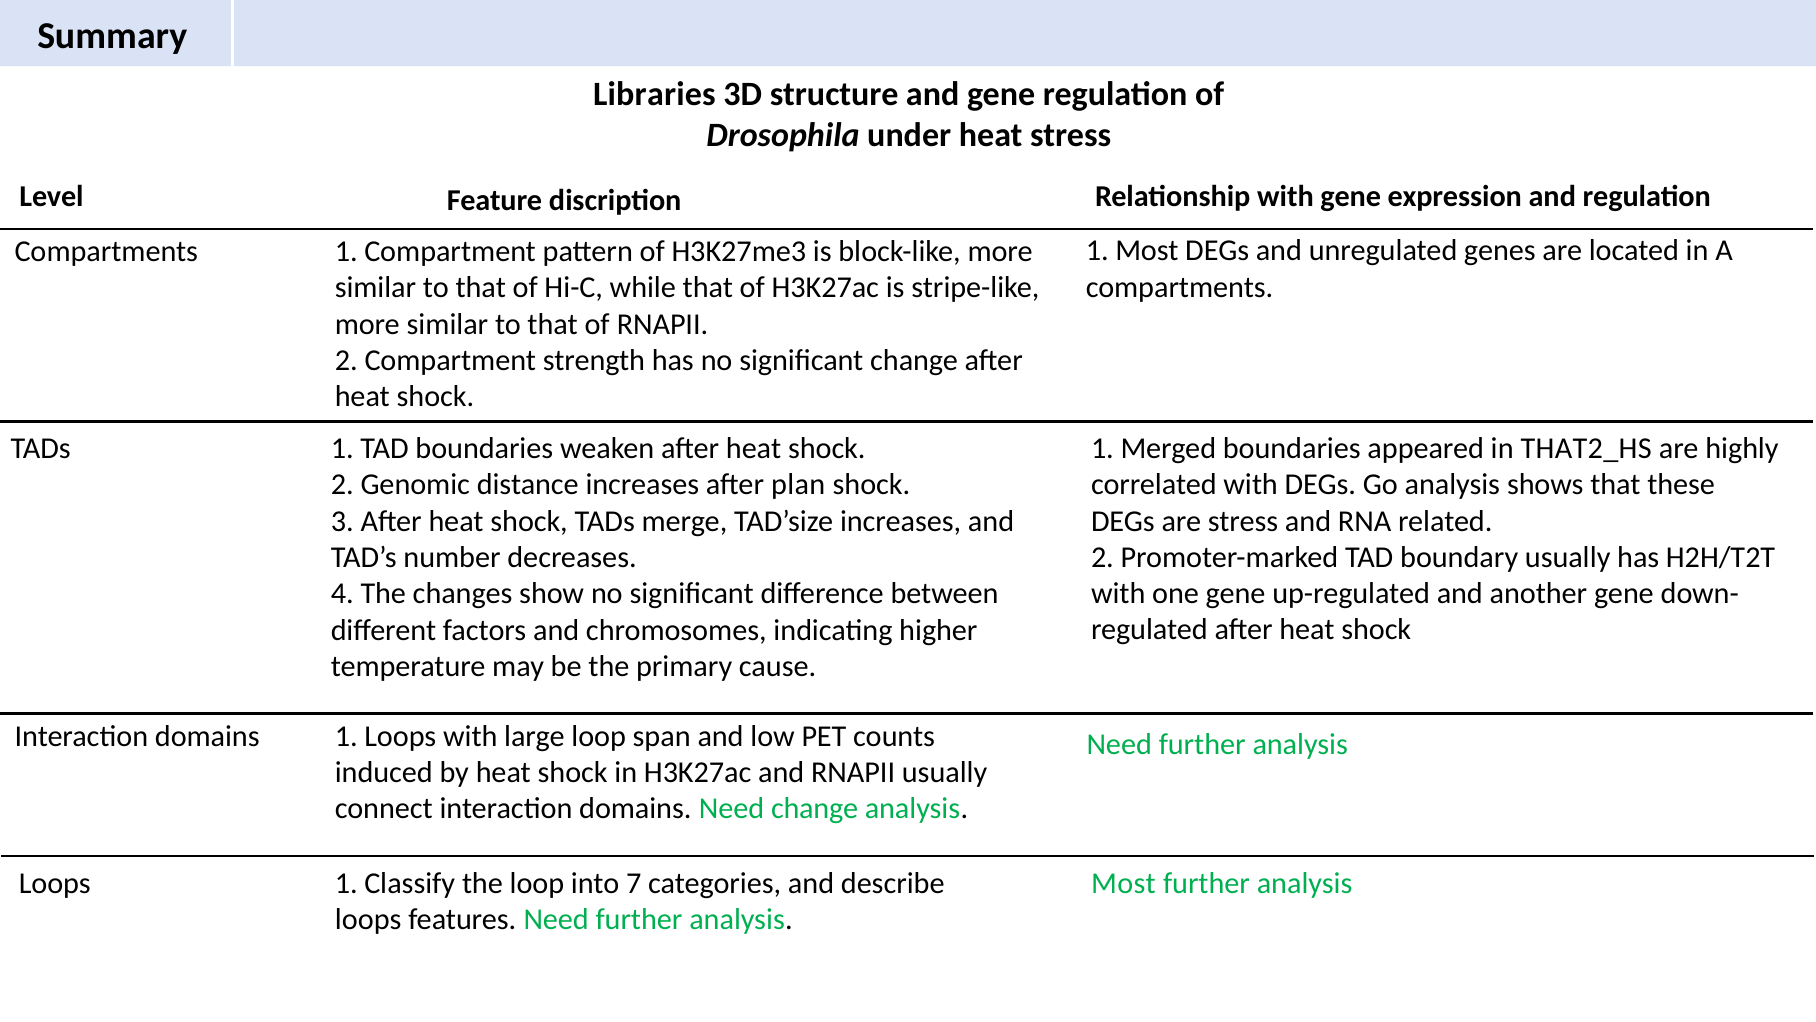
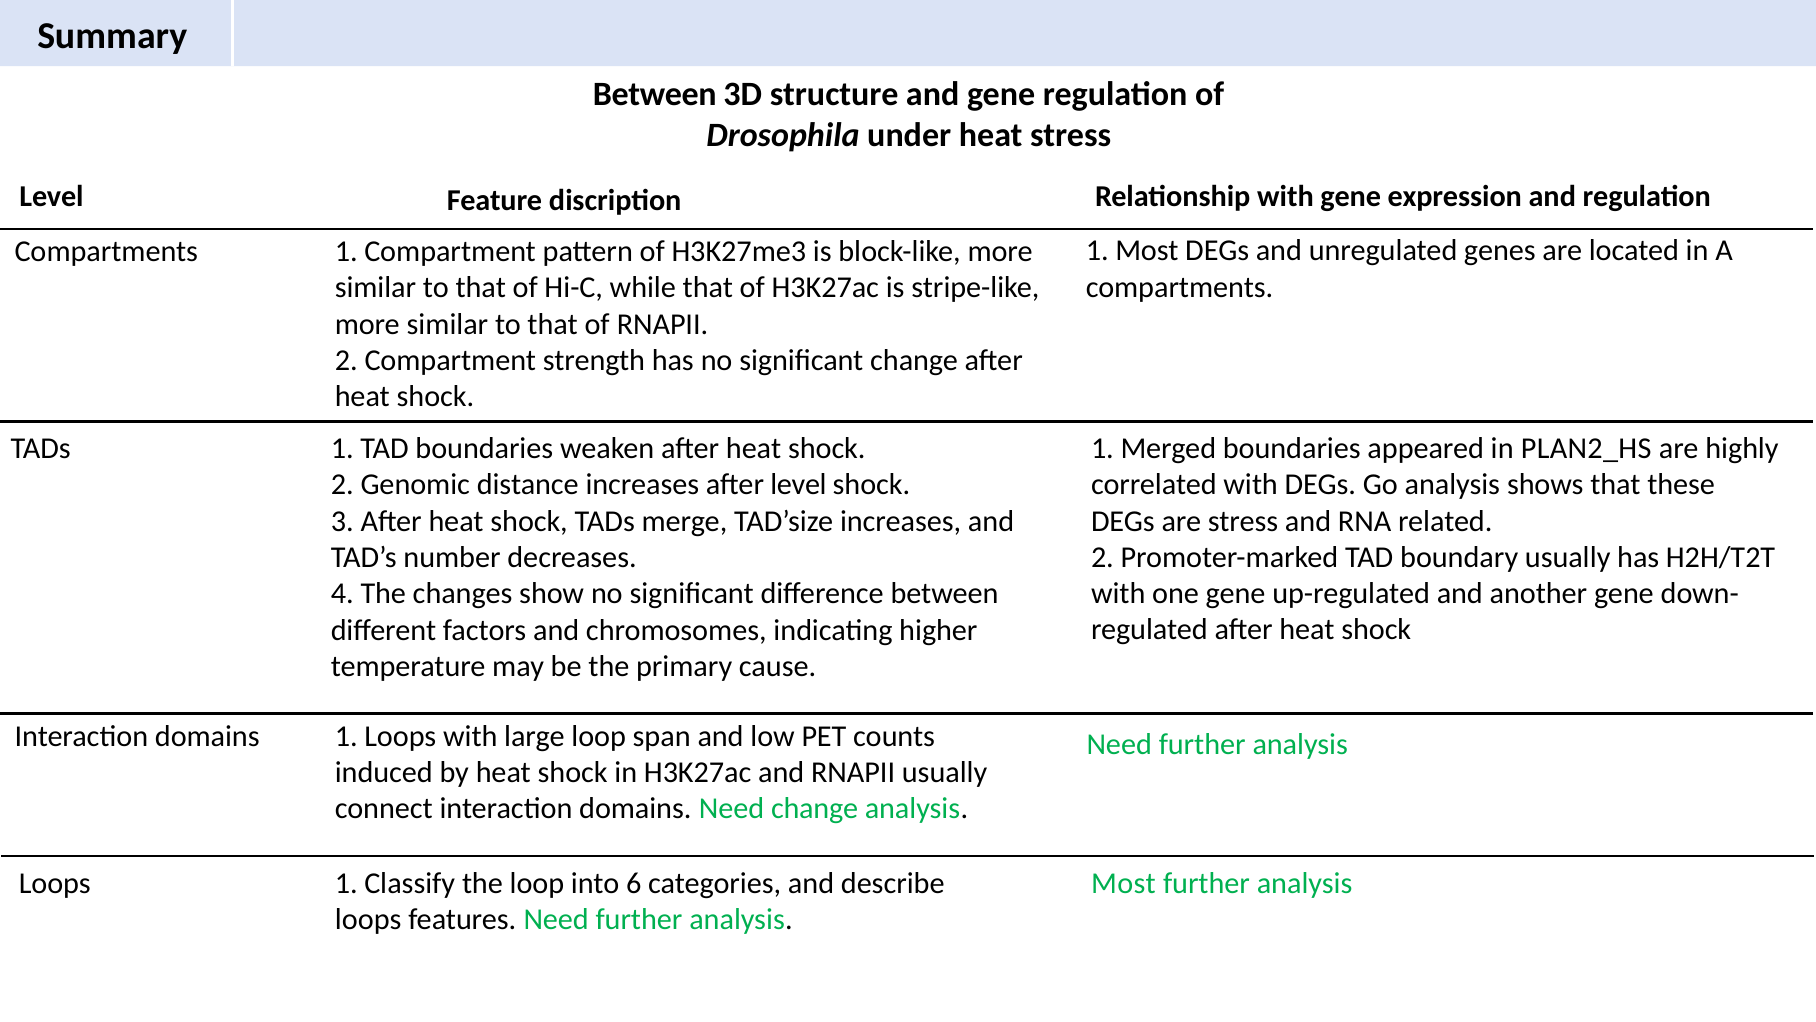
Libraries: Libraries -> Between (655, 94)
THAT2_HS: THAT2_HS -> PLAN2_HS (1586, 448)
after plan: plan -> level (798, 485)
7: 7 -> 6 (634, 883)
